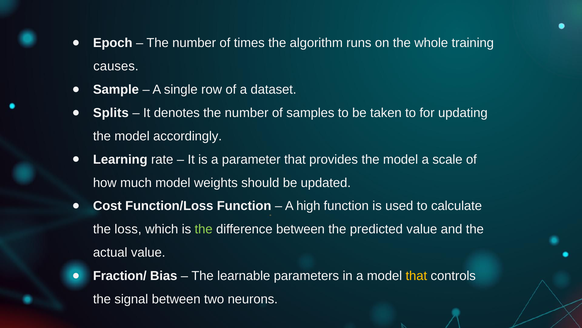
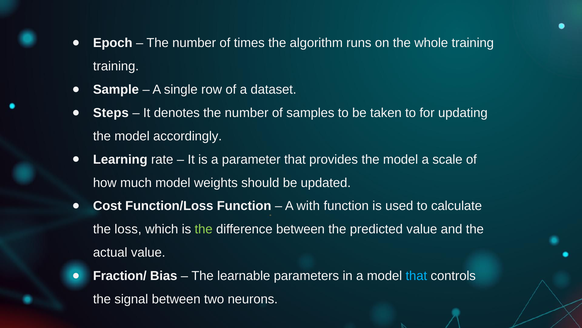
causes: causes -> training (116, 66)
Splits: Splits -> Steps (111, 113)
high: high -> with (308, 206)
that colour: yellow -> light blue (416, 275)
